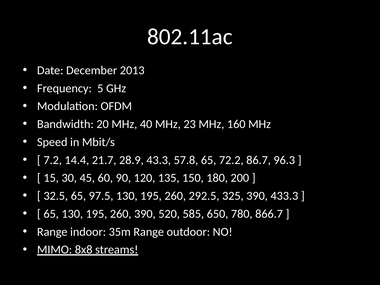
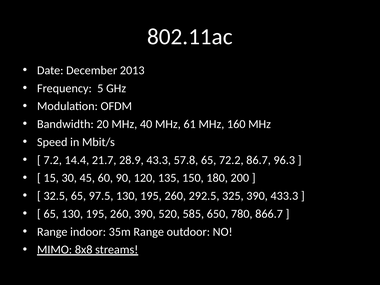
23: 23 -> 61 (190, 124)
